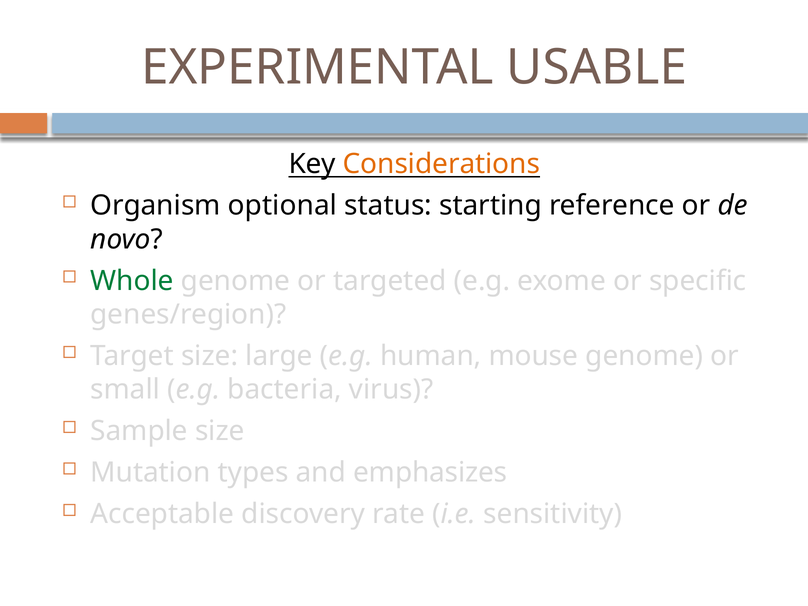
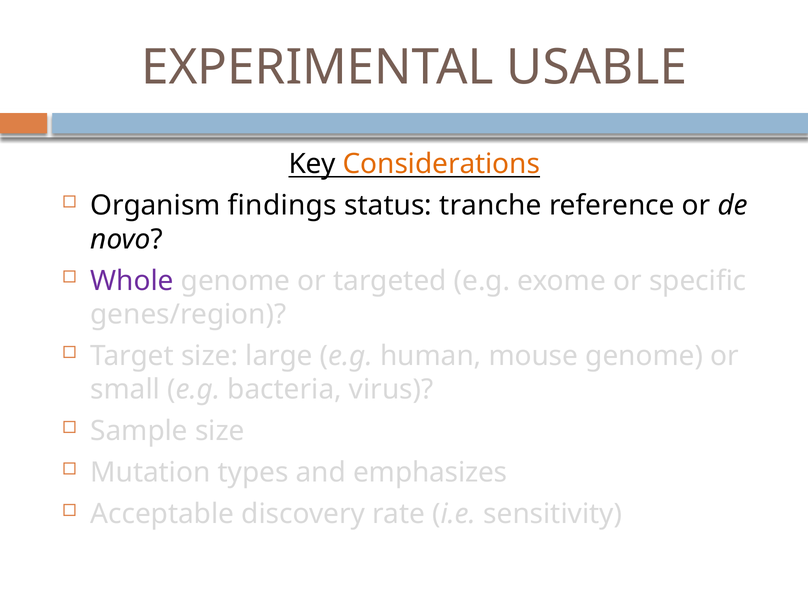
optional: optional -> findings (282, 206)
starting: starting -> tranche (490, 206)
Whole colour: green -> purple (132, 281)
